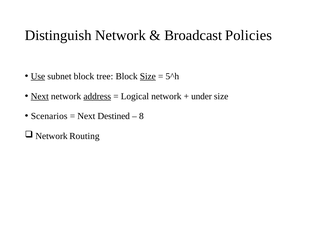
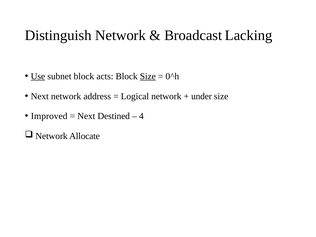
Policies: Policies -> Lacking (249, 35)
tree: tree -> acts (105, 76)
5^h: 5^h -> 0^h (172, 76)
Next underline: present -> none (40, 96)
address underline: present -> none (97, 96)
Scenarios: Scenarios -> Improved (49, 116)
8: 8 -> 4 (141, 116)
Routing: Routing -> Allocate (85, 136)
